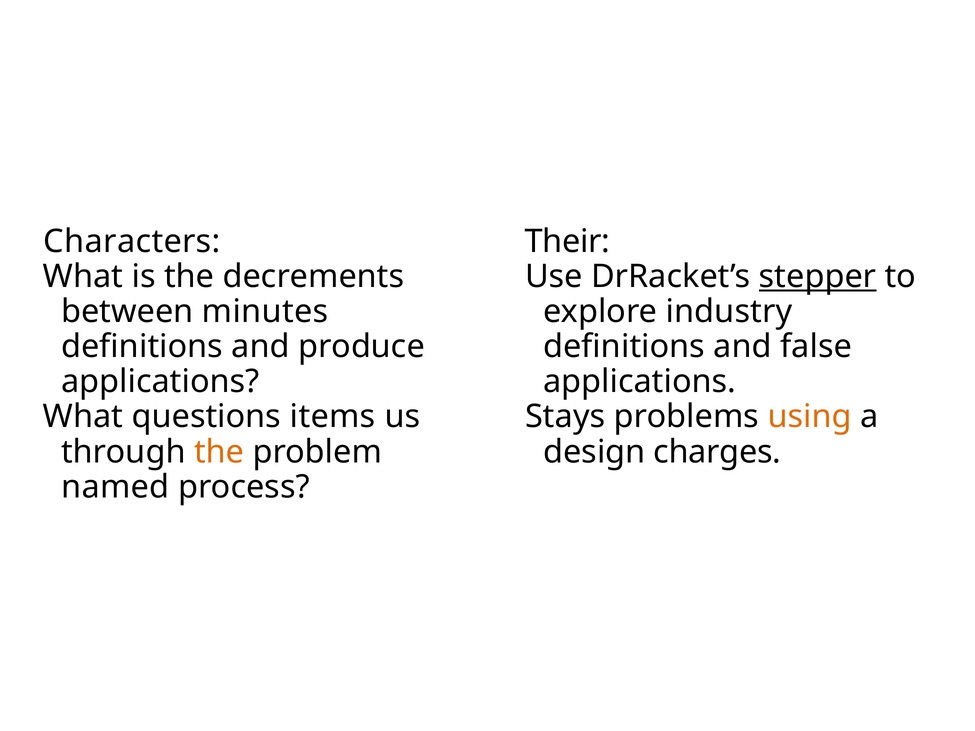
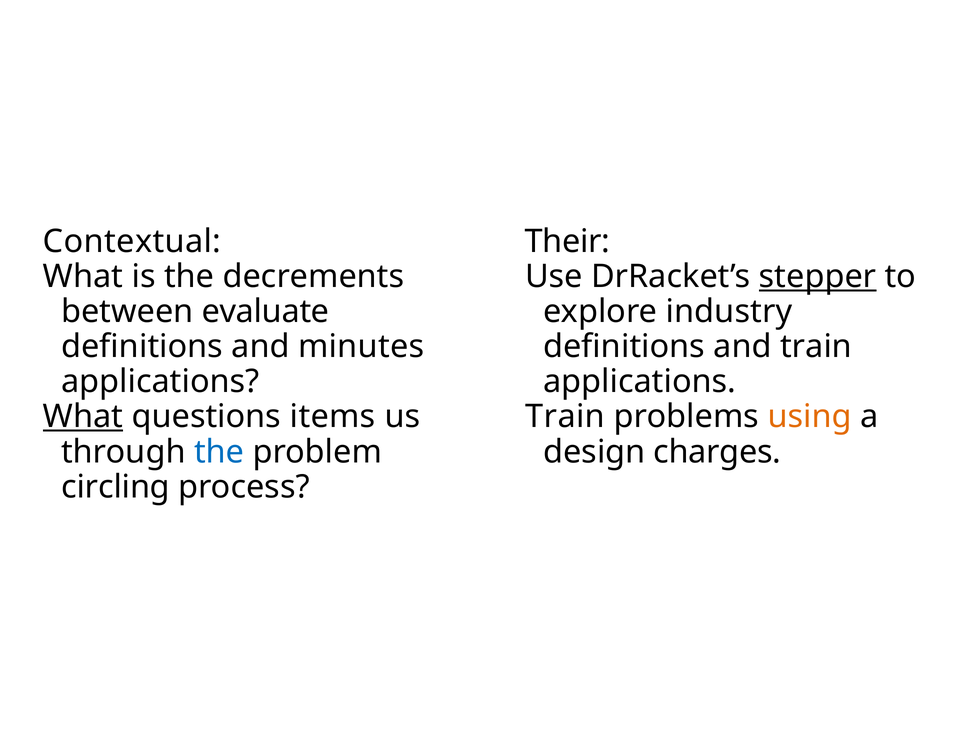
Characters: Characters -> Contextual (132, 241)
minutes: minutes -> evaluate (266, 312)
produce: produce -> minutes (361, 347)
and false: false -> train (816, 347)
What underline: none -> present (83, 417)
Stays: Stays -> Train (565, 417)
the colour: orange -> blue (219, 452)
named: named -> circling (116, 487)
